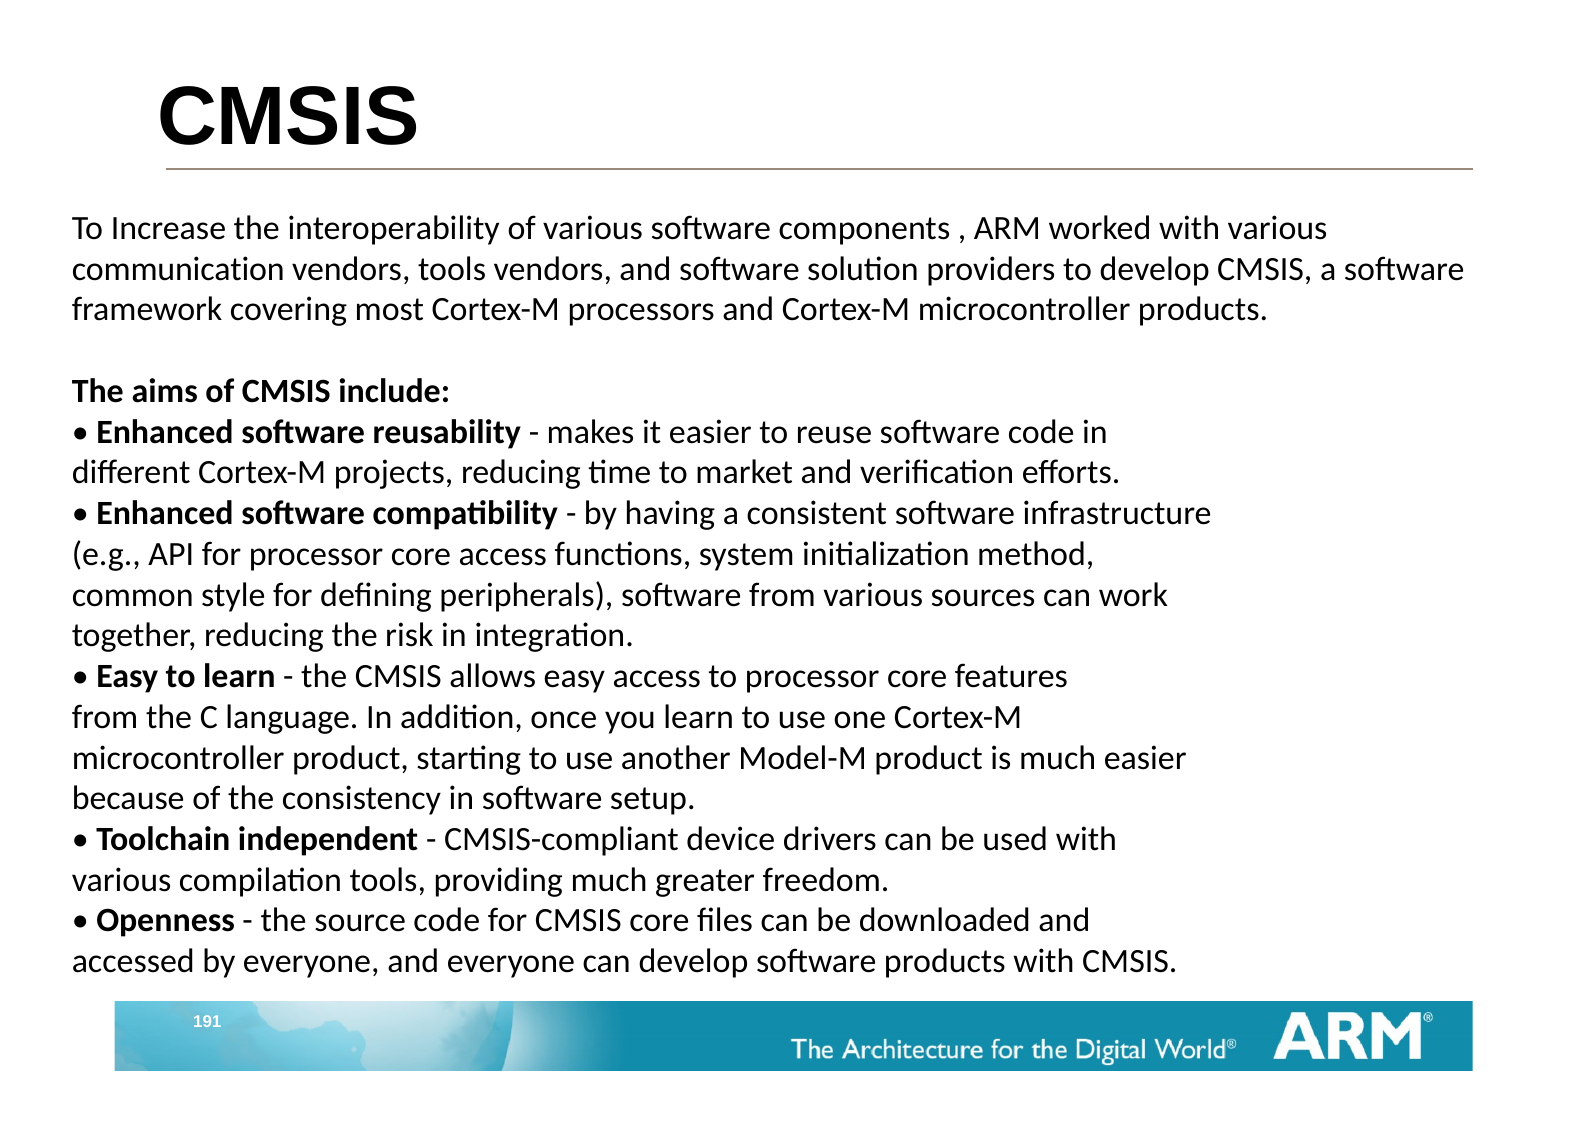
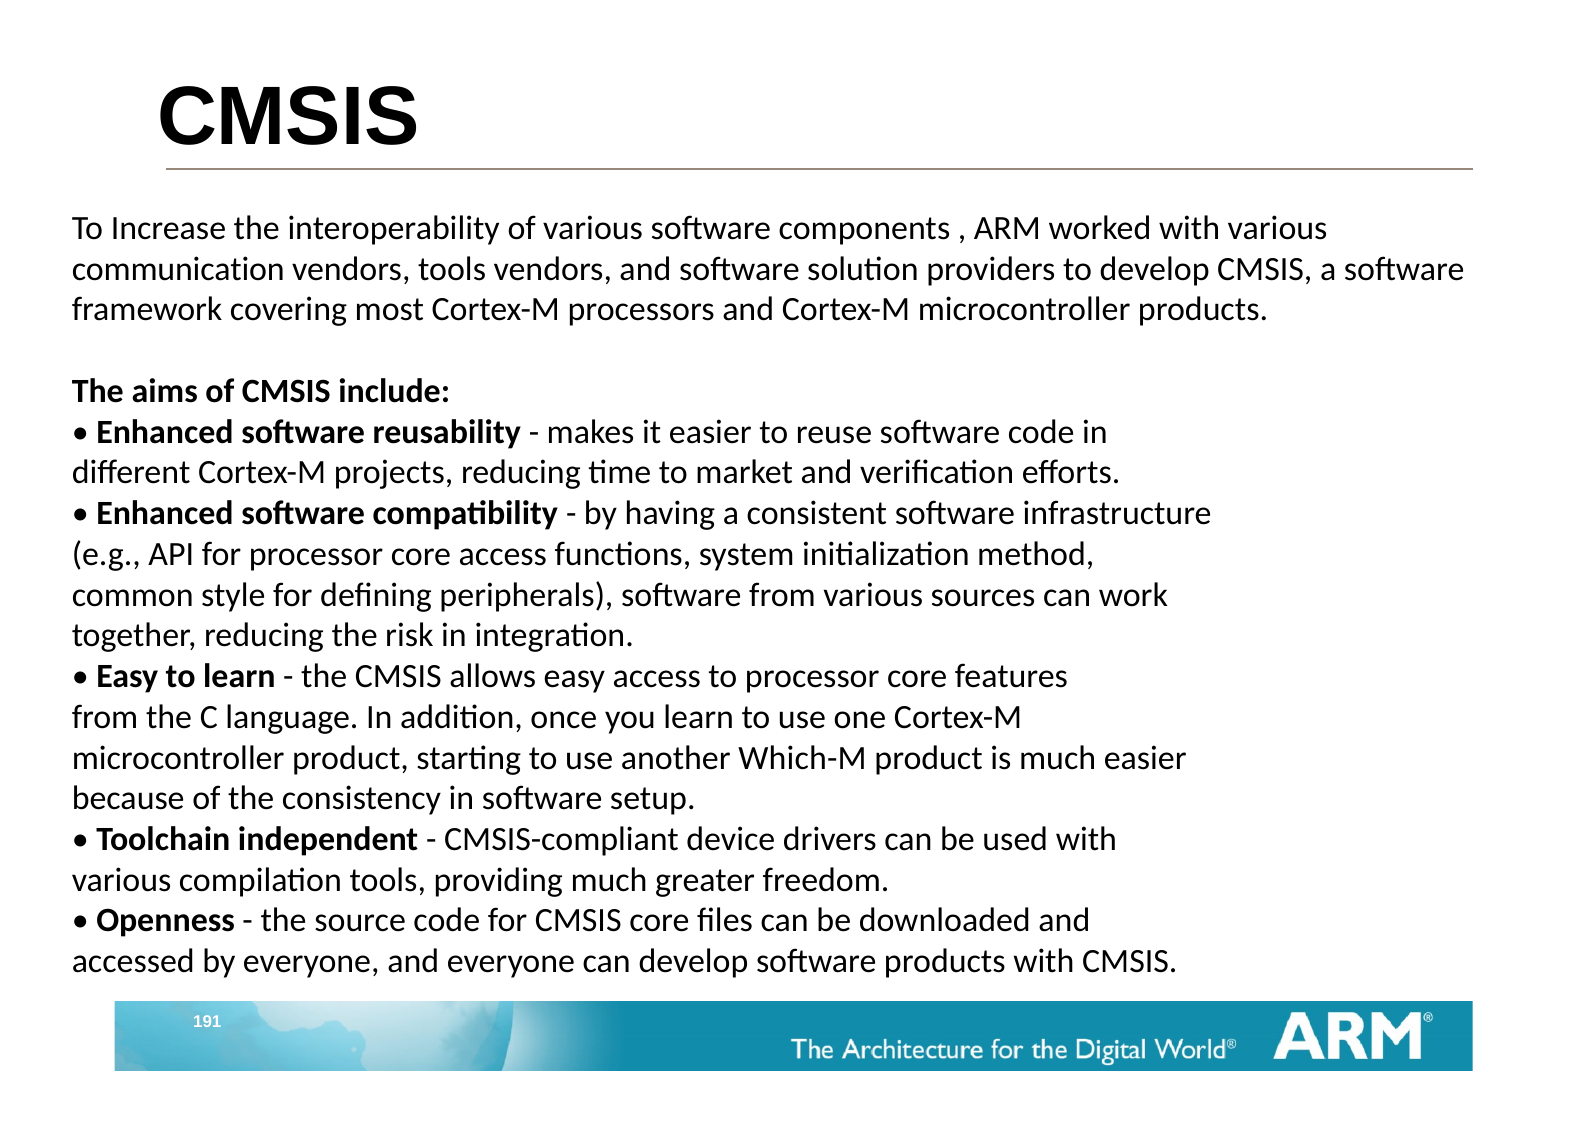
Model-M: Model-M -> Which-M (802, 758)
